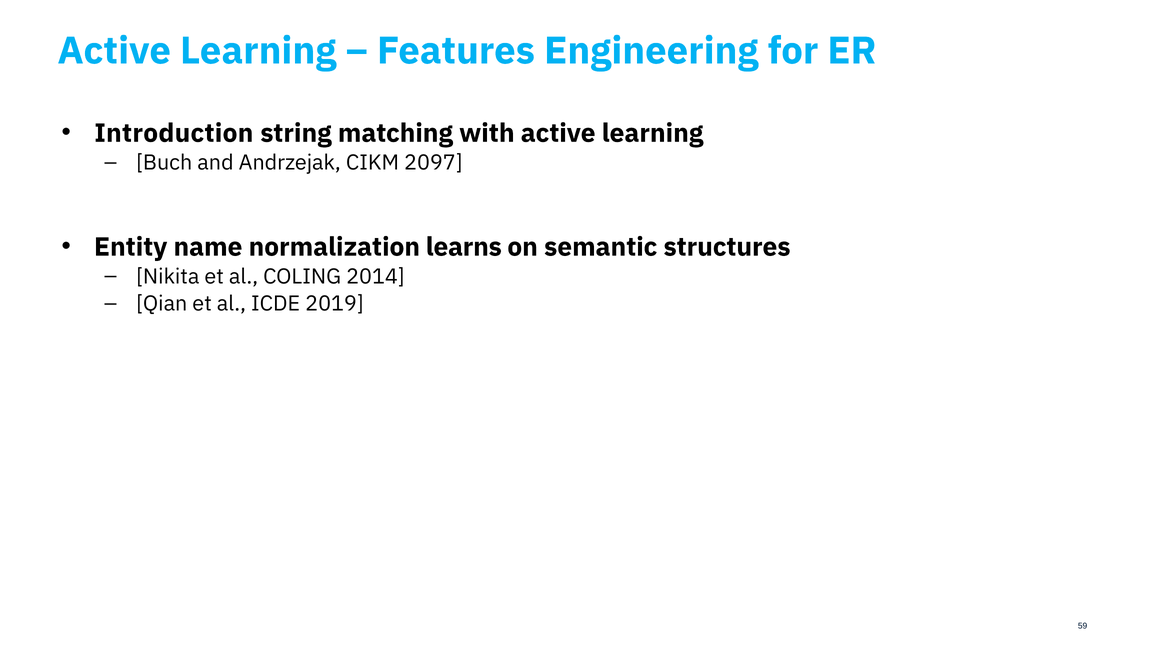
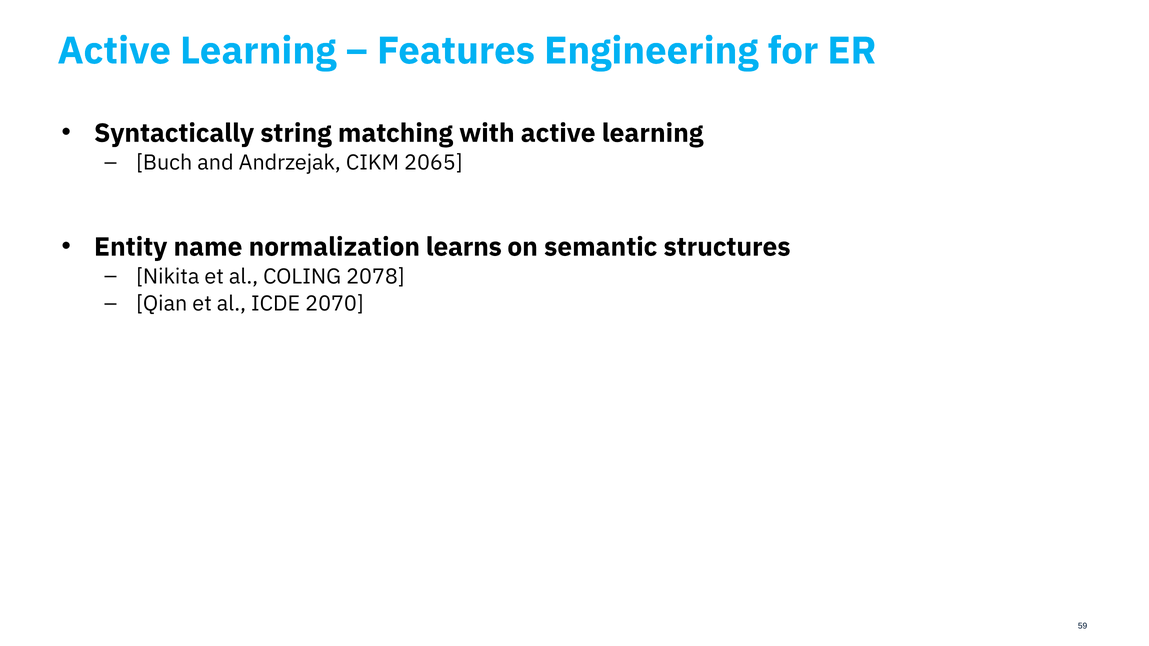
Introduction: Introduction -> Syntactically (174, 133)
2097: 2097 -> 2065 (433, 163)
2014: 2014 -> 2078 (375, 277)
2019: 2019 -> 2070 (334, 304)
